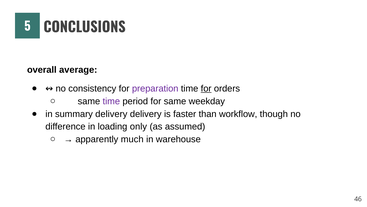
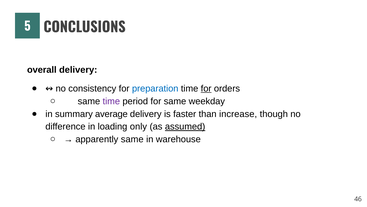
overall average: average -> delivery (78, 70)
preparation colour: purple -> blue (155, 88)
summary delivery: delivery -> average (111, 114)
workflow: workflow -> increase (238, 114)
assumed underline: none -> present (185, 126)
apparently much: much -> same (132, 139)
